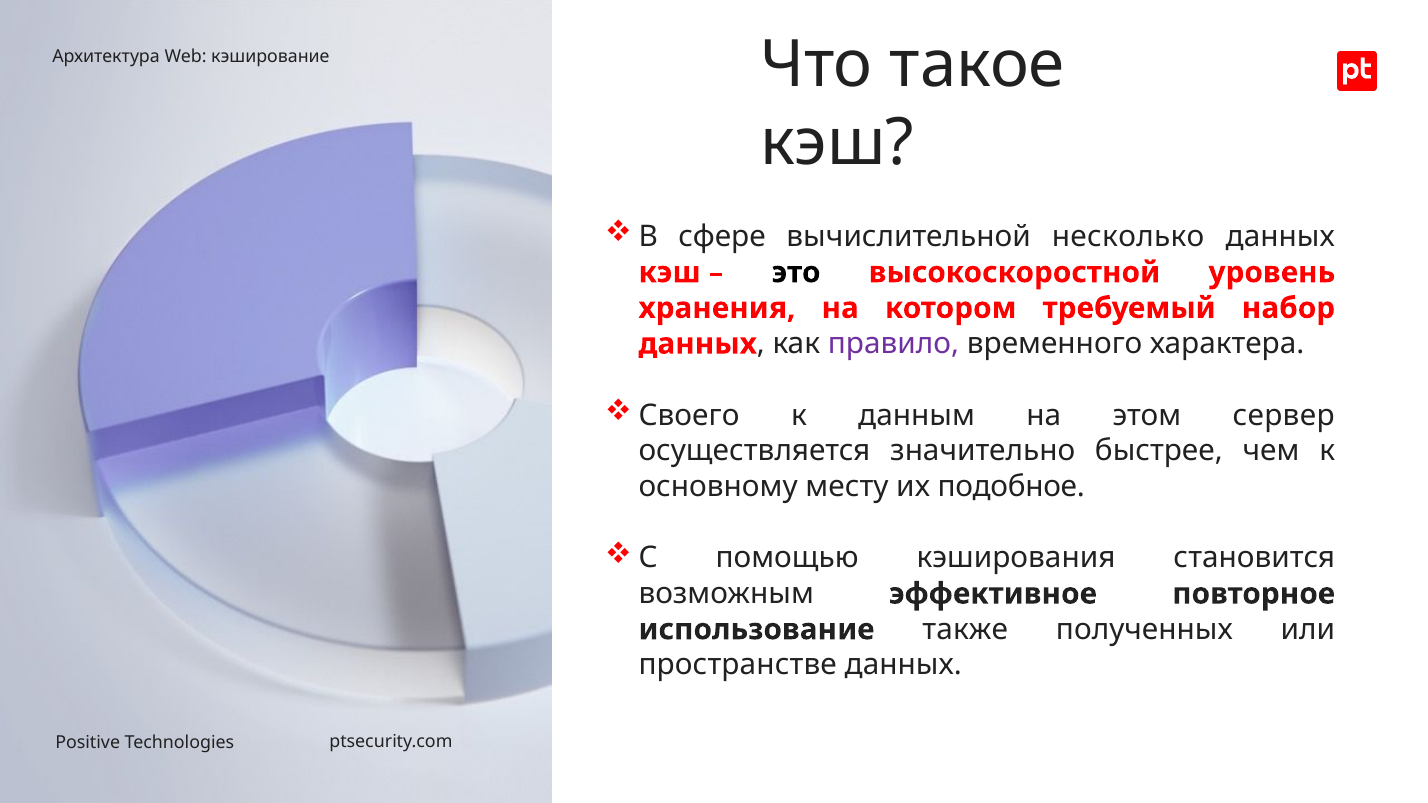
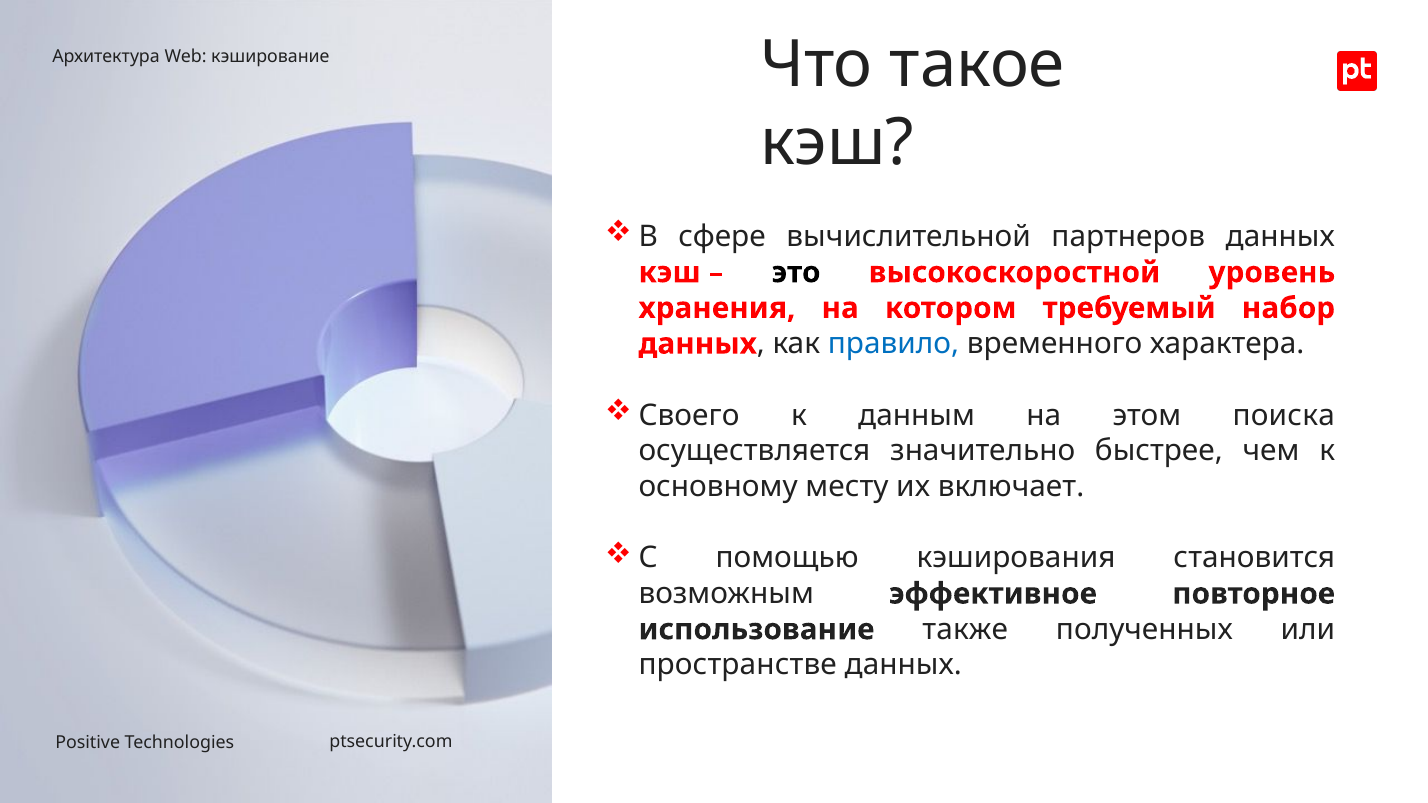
несколько: несколько -> партнеров (1128, 237)
правило colour: purple -> blue (893, 344)
сервер: сервер -> поиска (1284, 415)
подобное: подобное -> включает (1011, 487)
